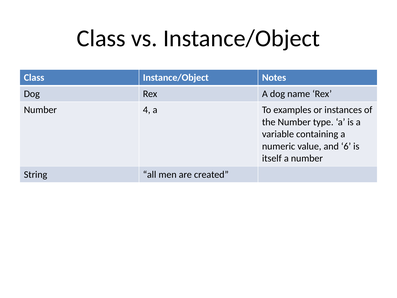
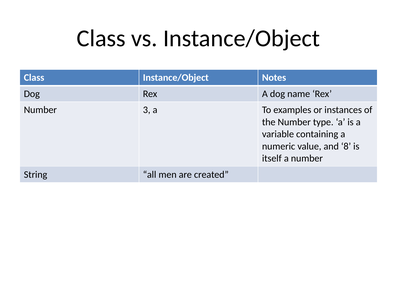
4: 4 -> 3 (147, 110)
6: 6 -> 8 (346, 146)
